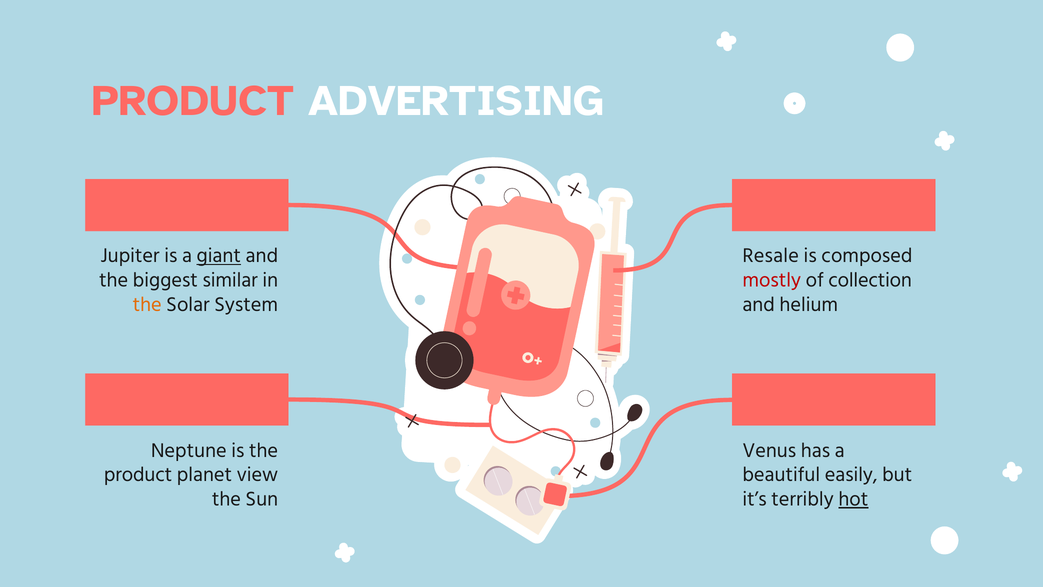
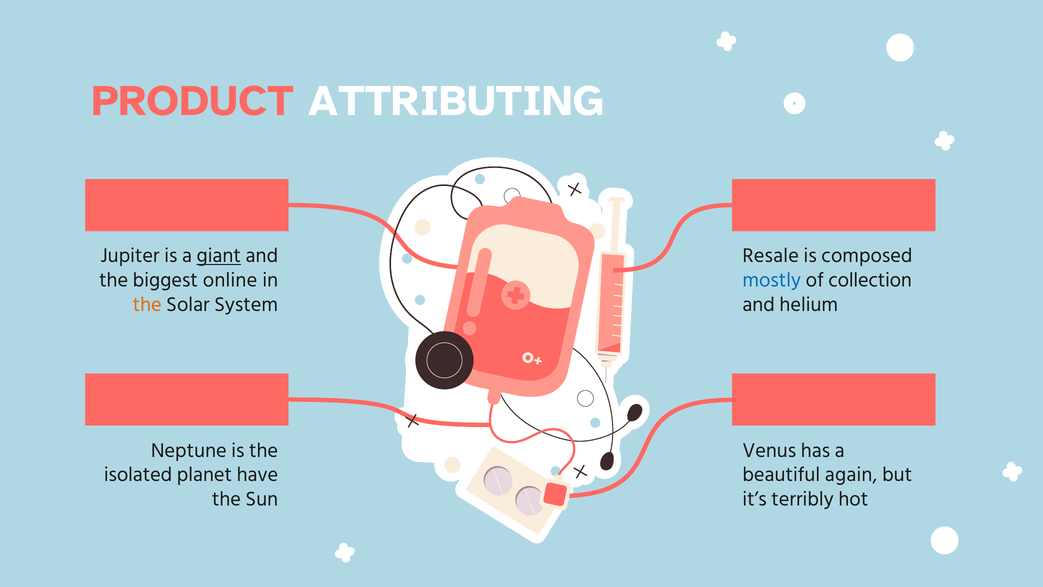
ADVERTISING: ADVERTISING -> ATTRIBUTING (456, 101)
similar: similar -> online (230, 280)
mostly colour: red -> blue (772, 280)
product: product -> isolated (138, 475)
view: view -> have (257, 475)
easily: easily -> again (851, 475)
hot underline: present -> none (853, 499)
